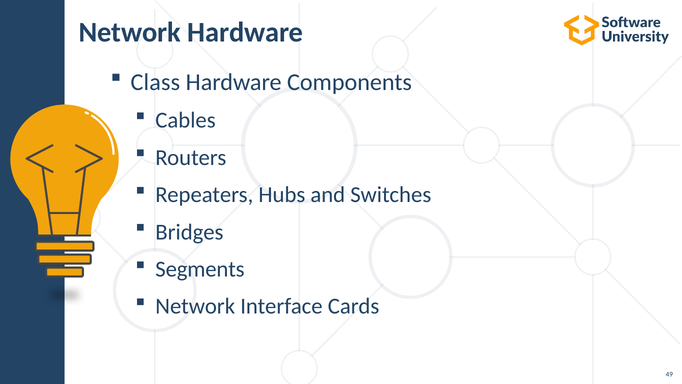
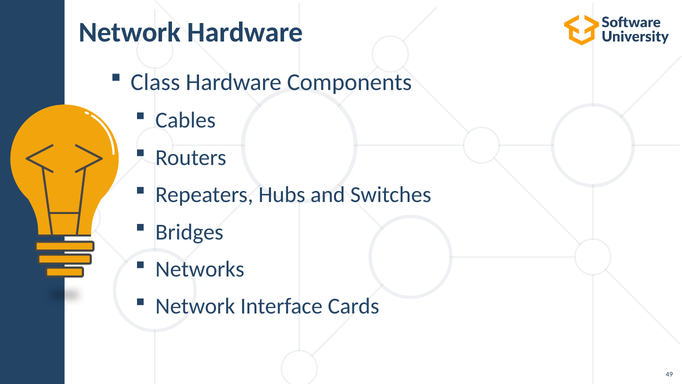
Segments: Segments -> Networks (200, 269)
